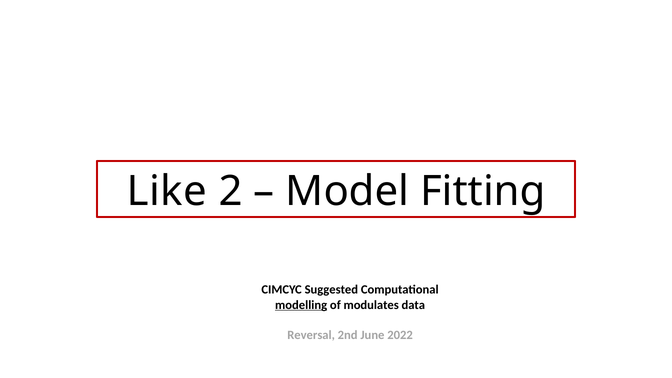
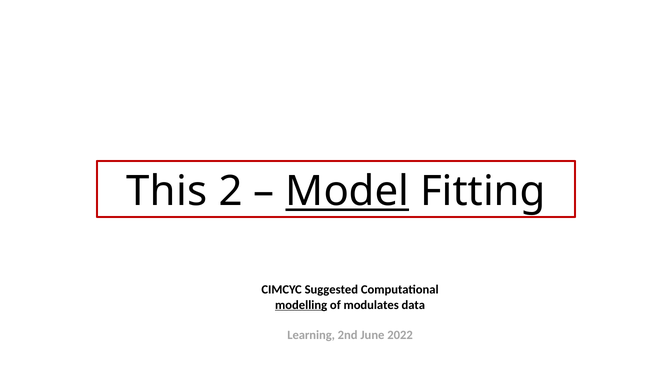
Like: Like -> This (167, 192)
Model underline: none -> present (347, 192)
Reversal: Reversal -> Learning (311, 335)
